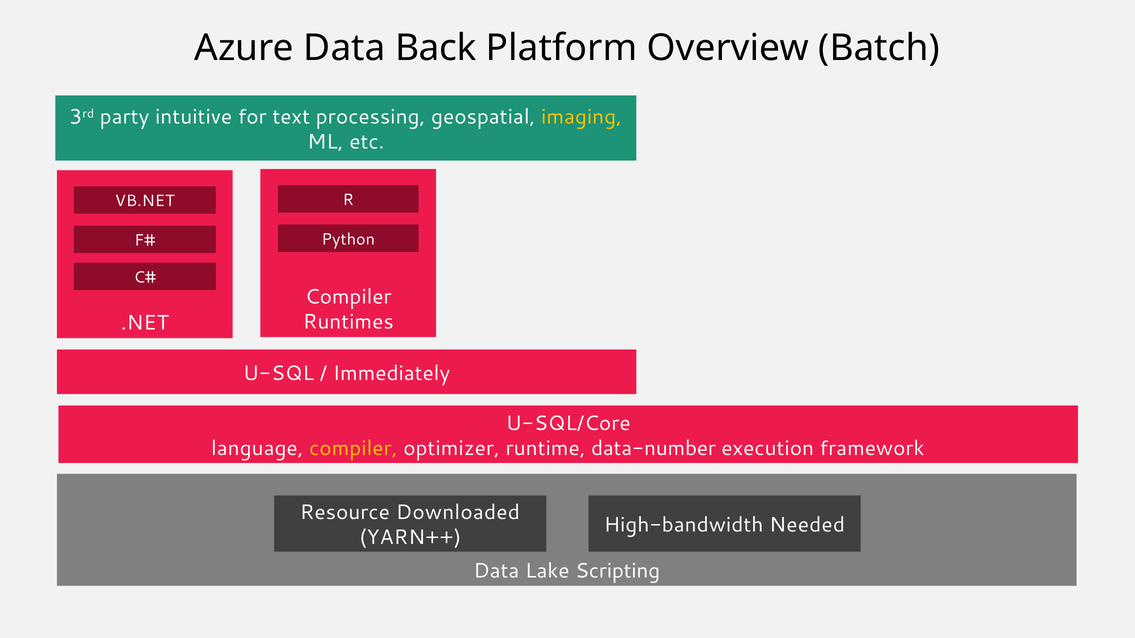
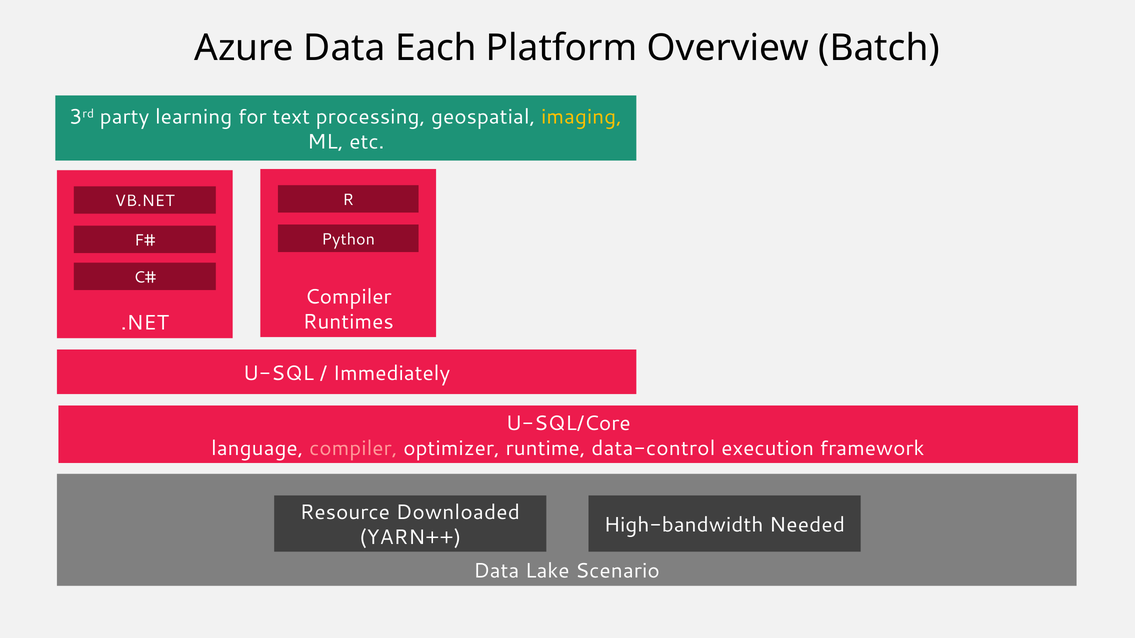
Back: Back -> Each (436, 48)
intuitive: intuitive -> learning (194, 117)
compiler colour: yellow -> pink (353, 448)
data-number: data-number -> data-control (653, 448)
Scripting: Scripting -> Scenario (618, 571)
